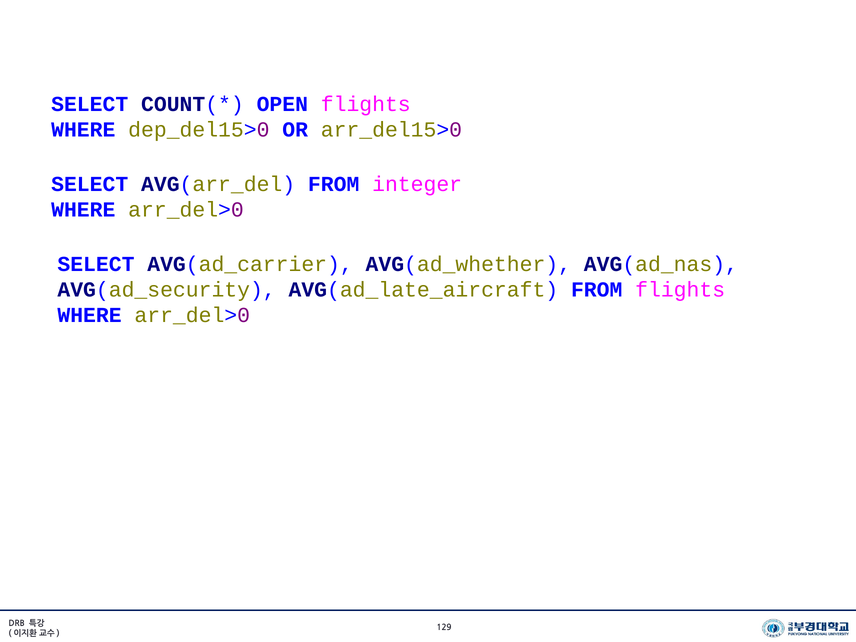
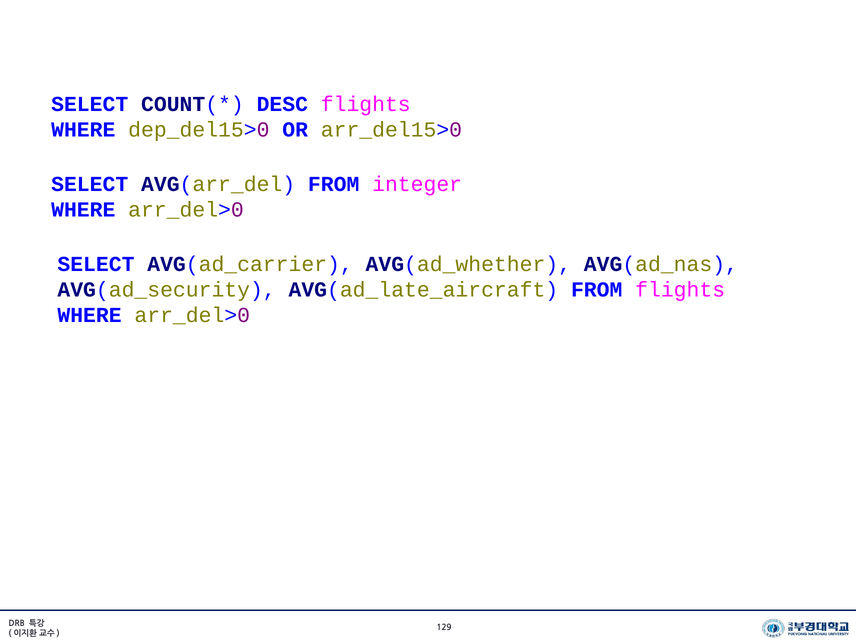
OPEN: OPEN -> DESC (282, 104)
